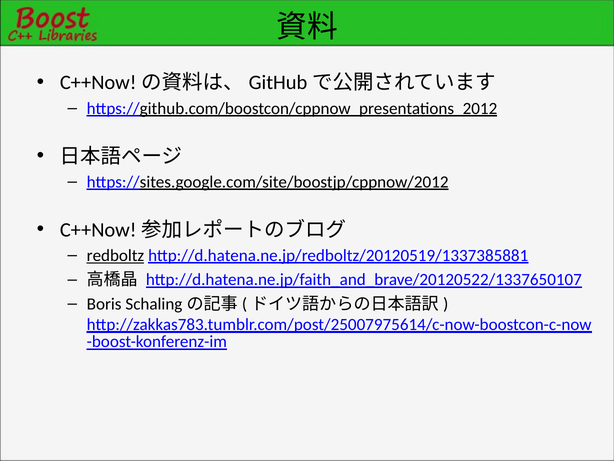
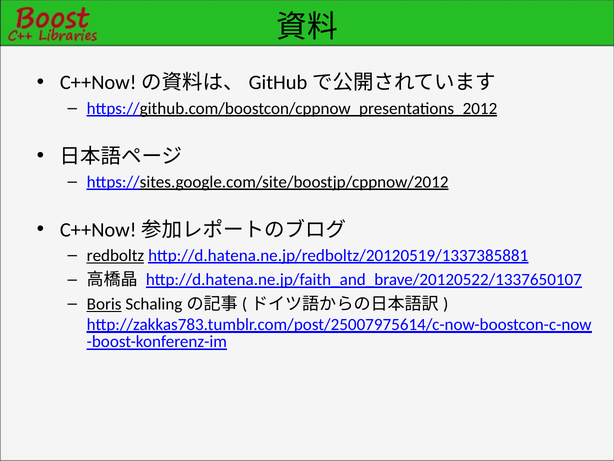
Boris underline: none -> present (104, 304)
